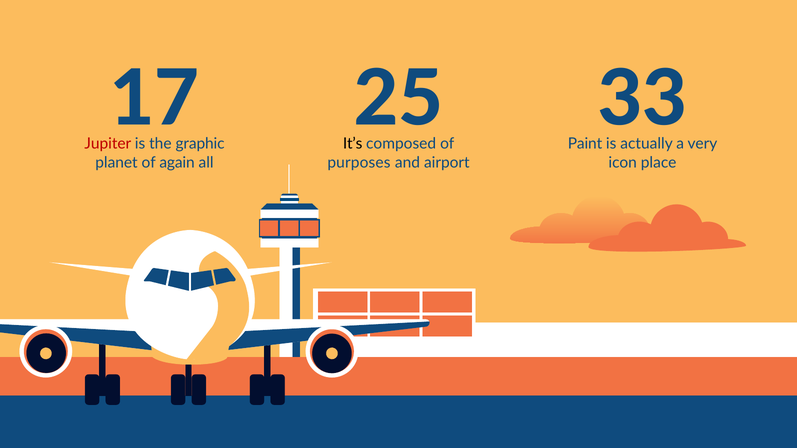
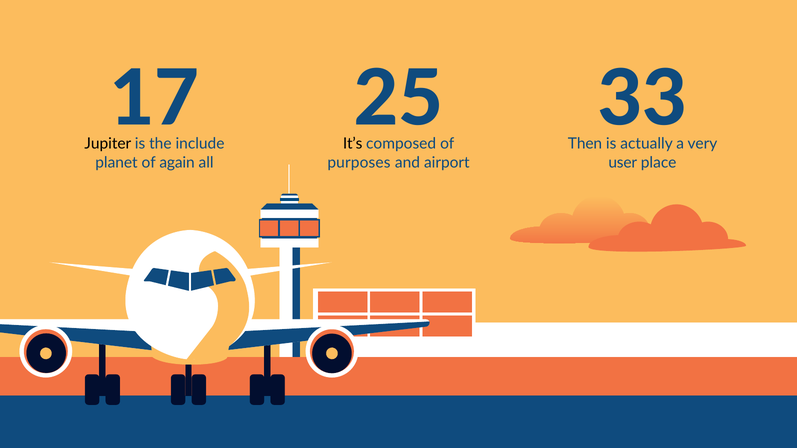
Jupiter colour: red -> black (108, 144)
graphic: graphic -> include (200, 144)
Paint: Paint -> Then (585, 144)
icon: icon -> user (623, 163)
